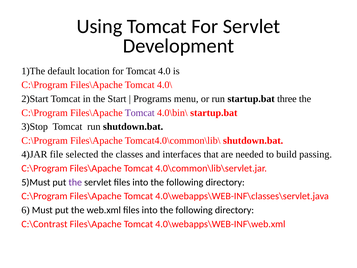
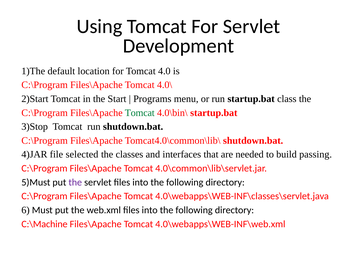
three: three -> class (287, 99)
Tomcat colour: purple -> green (140, 113)
C:\Contrast: C:\Contrast -> C:\Machine (44, 224)
